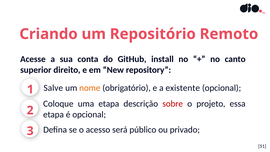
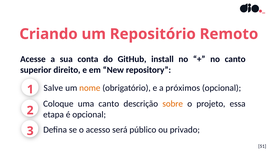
existente: existente -> próximos (183, 88)
uma etapa: etapa -> canto (109, 104)
sobre colour: red -> orange (173, 104)
